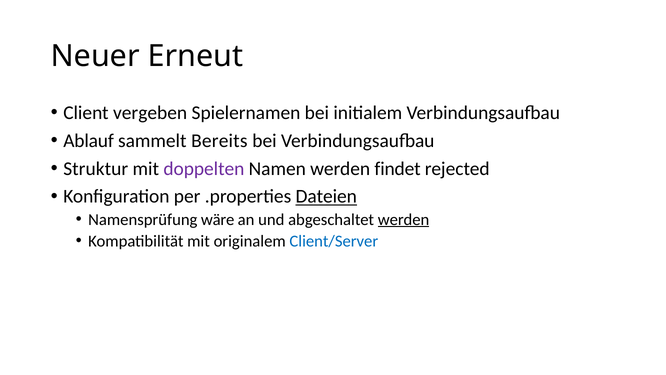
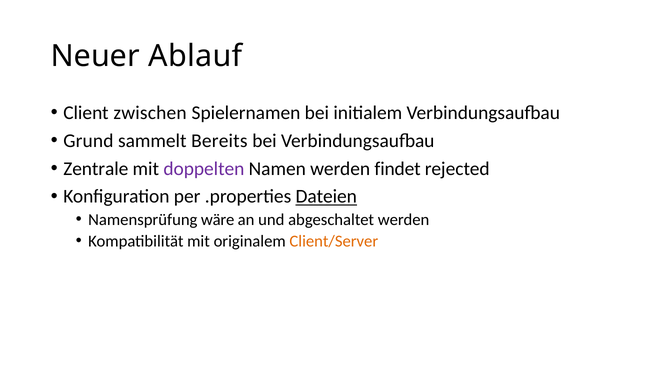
Erneut: Erneut -> Ablauf (195, 56)
vergeben: vergeben -> zwischen (150, 113)
Ablauf: Ablauf -> Grund (88, 141)
Struktur: Struktur -> Zentrale (96, 168)
werden underline: present -> none (404, 219)
Client/Server colour: blue -> orange (334, 241)
